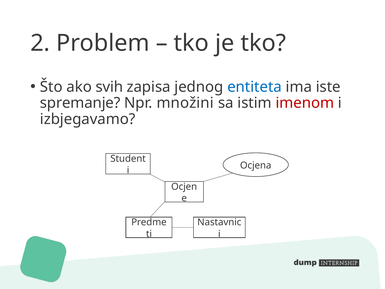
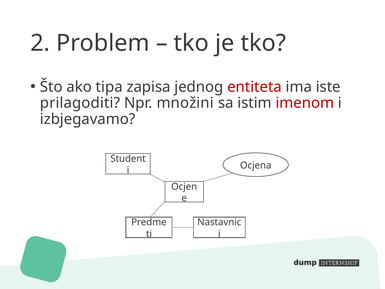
svih: svih -> tipa (109, 87)
entiteta colour: blue -> red (255, 87)
spremanje: spremanje -> prilagoditi (80, 103)
